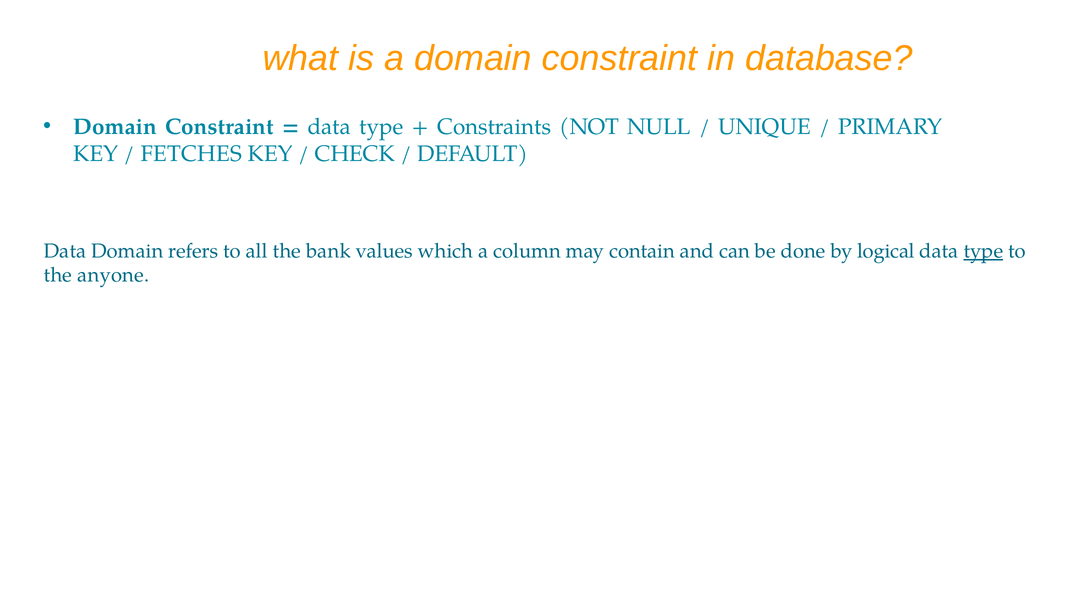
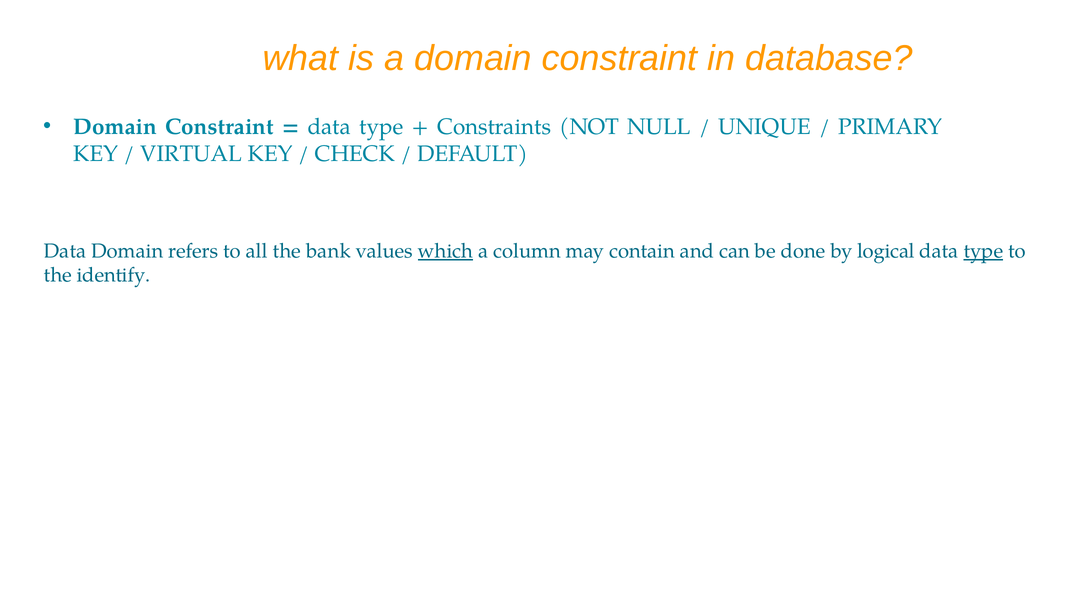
FETCHES: FETCHES -> VIRTUAL (191, 153)
which underline: none -> present (446, 251)
anyone: anyone -> identify (113, 275)
